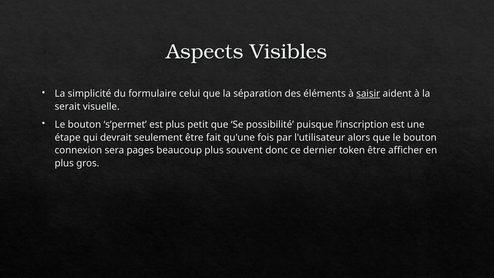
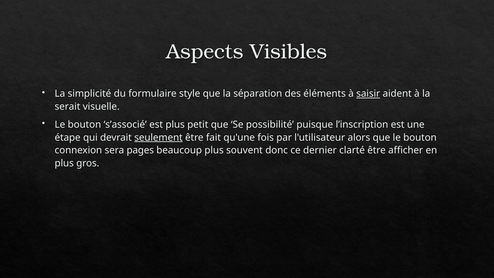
celui: celui -> style (190, 94)
s’permet: s’permet -> s’associé (125, 125)
seulement underline: none -> present (158, 137)
token: token -> clarté (352, 150)
